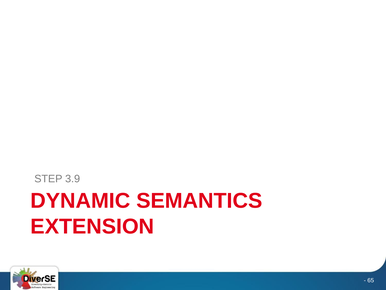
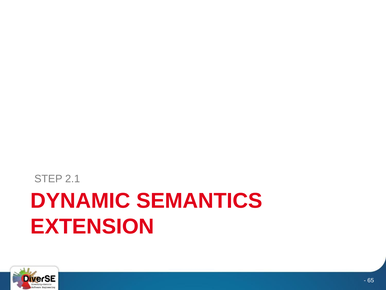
3.9: 3.9 -> 2.1 (73, 178)
